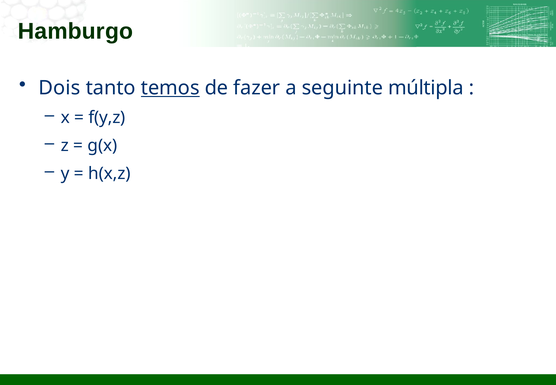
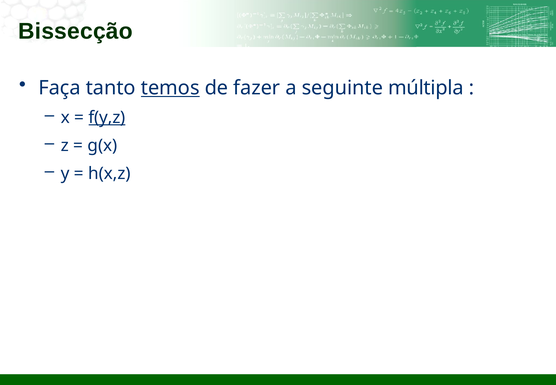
Hamburgo: Hamburgo -> Bissecção (75, 31)
Dois: Dois -> Faça (60, 88)
f(y,z underline: none -> present (107, 117)
